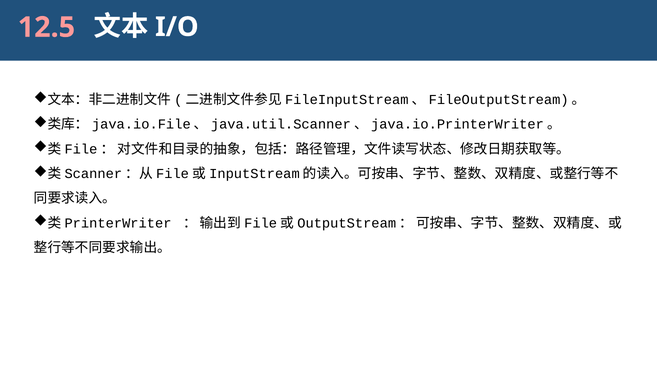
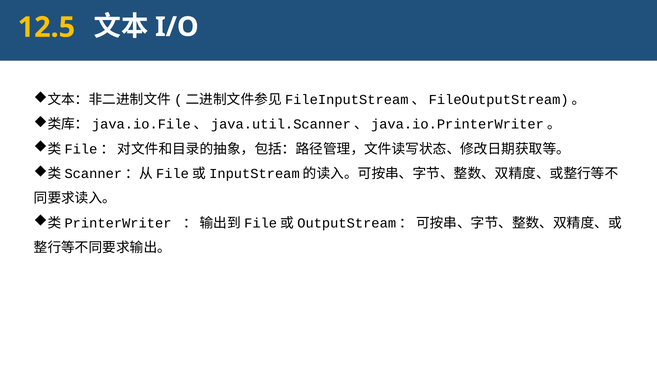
12.5 colour: pink -> yellow (46, 27)
